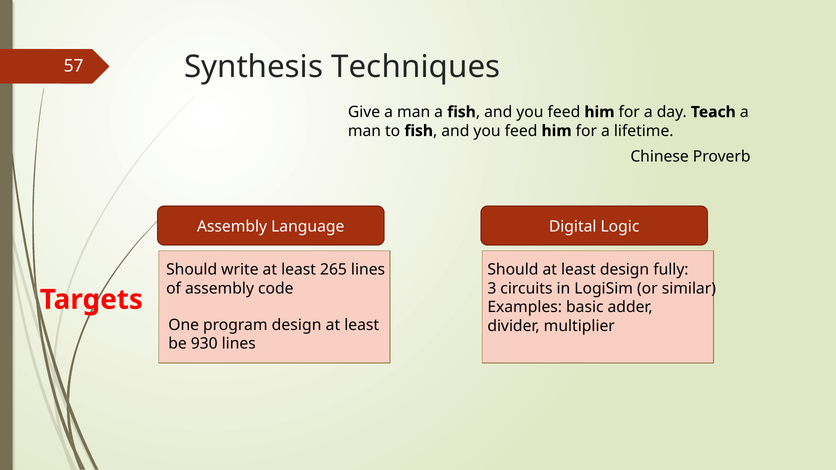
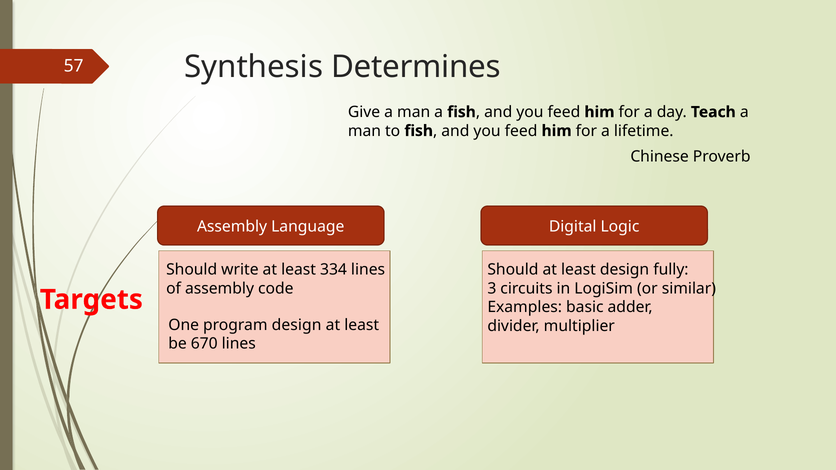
Techniques: Techniques -> Determines (416, 67)
265: 265 -> 334 (334, 270)
930: 930 -> 670 (204, 344)
